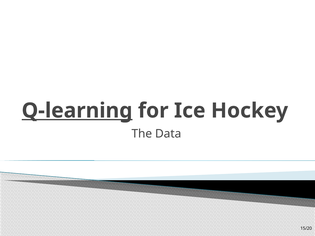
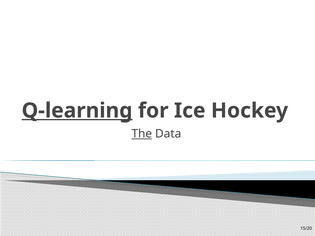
The underline: none -> present (142, 134)
